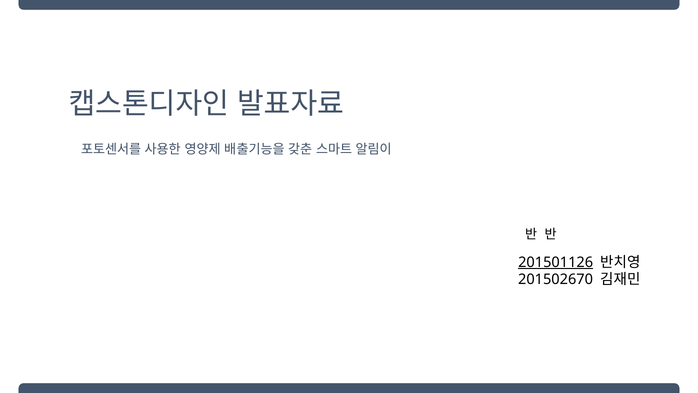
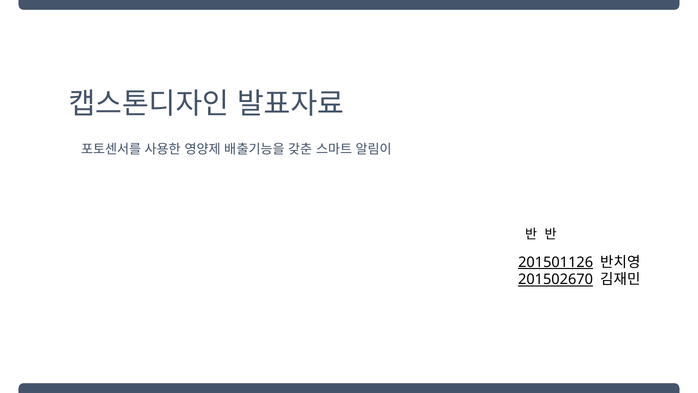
201502670 underline: none -> present (556, 279)
